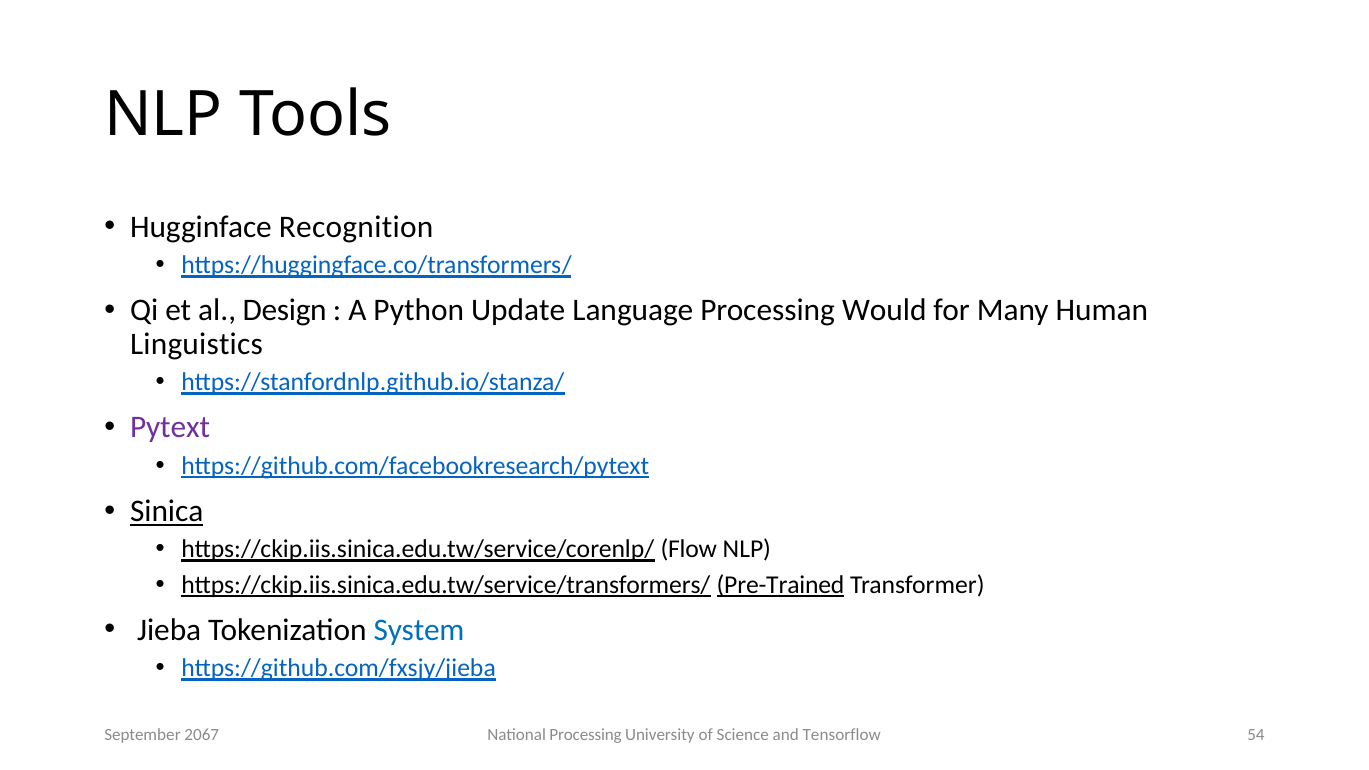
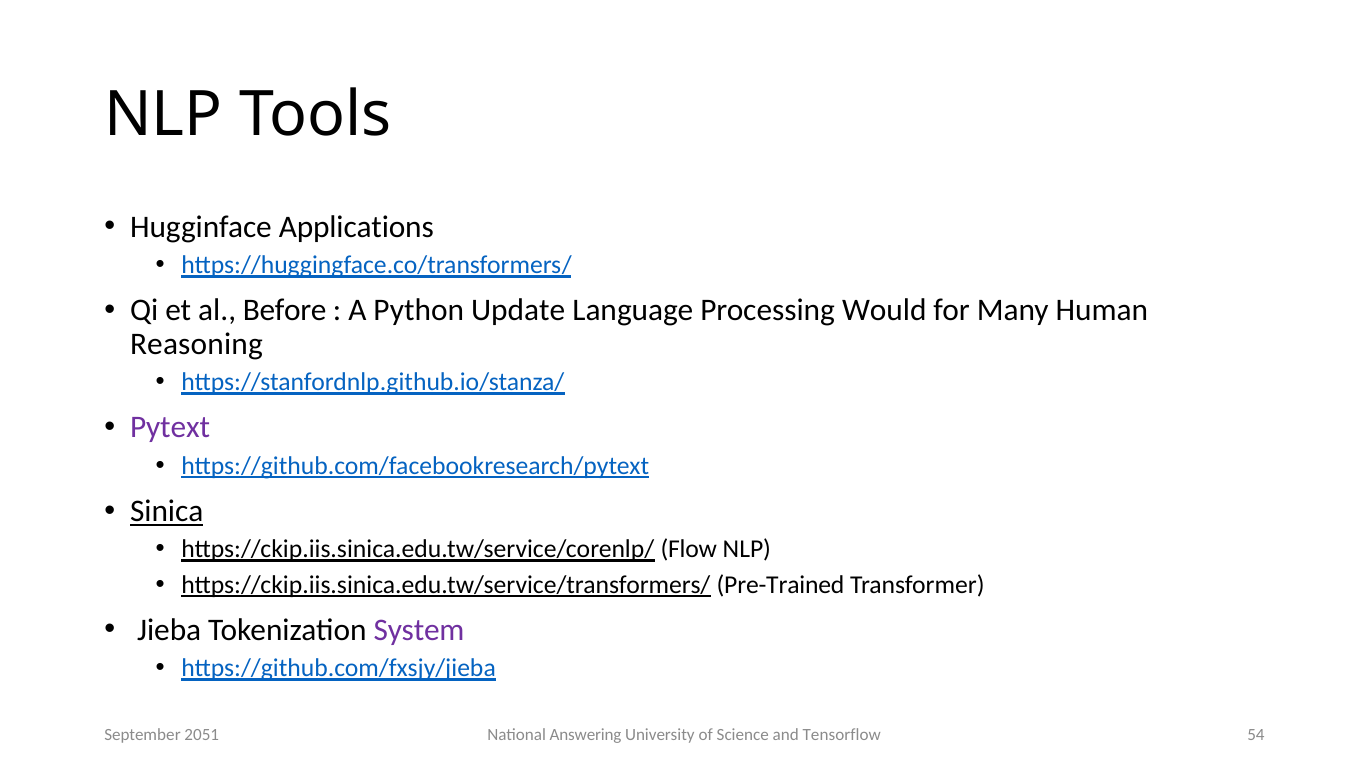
Recognition: Recognition -> Applications (356, 227)
Design: Design -> Before (285, 310)
Linguistics: Linguistics -> Reasoning (196, 344)
Pre-Trained underline: present -> none (781, 585)
System colour: blue -> purple (419, 630)
National Processing: Processing -> Answering (586, 735)
2067: 2067 -> 2051 (202, 735)
